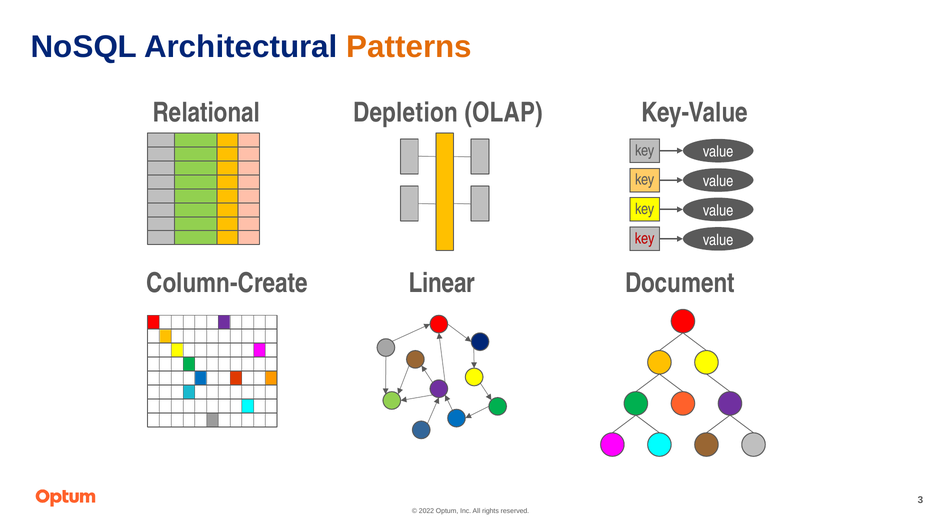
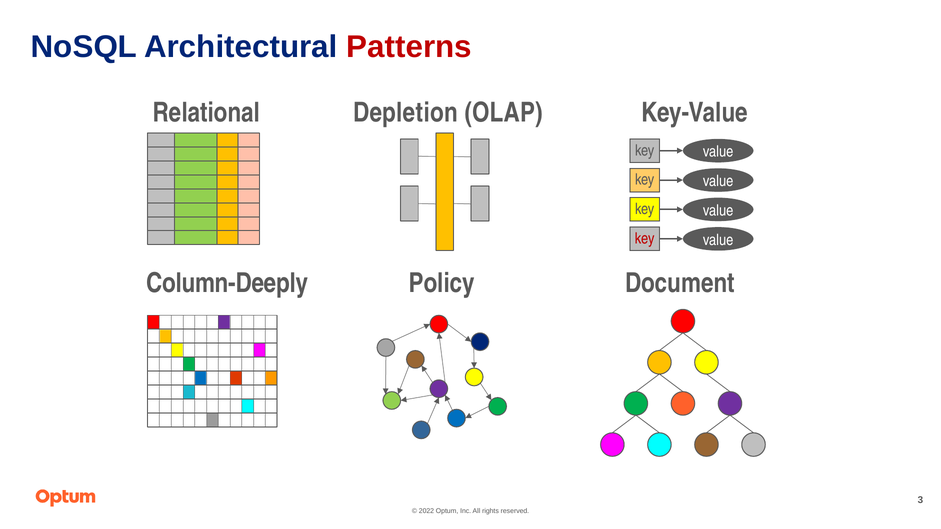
Patterns colour: orange -> red (409, 47)
Column-Create: Column-Create -> Column-Deeply (227, 283)
Linear: Linear -> Policy (442, 283)
